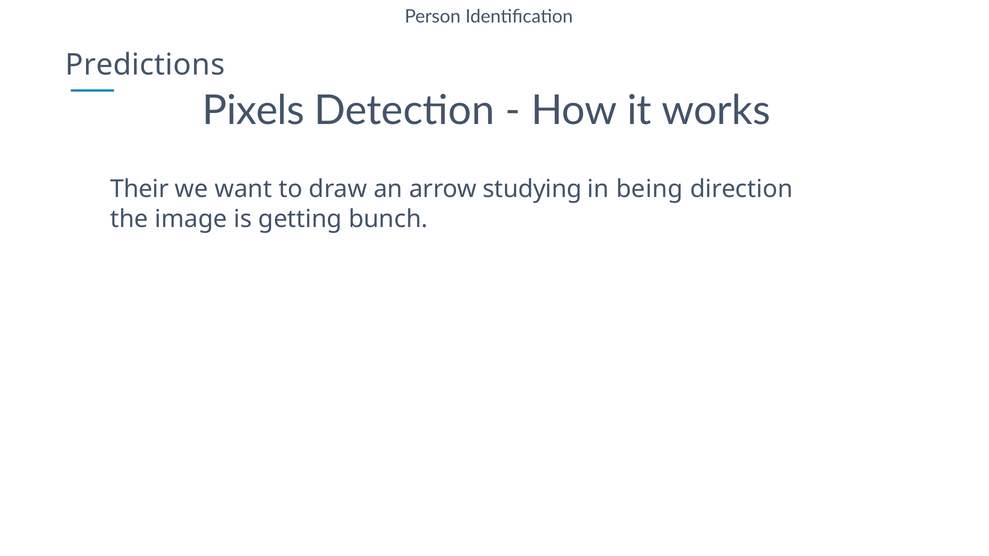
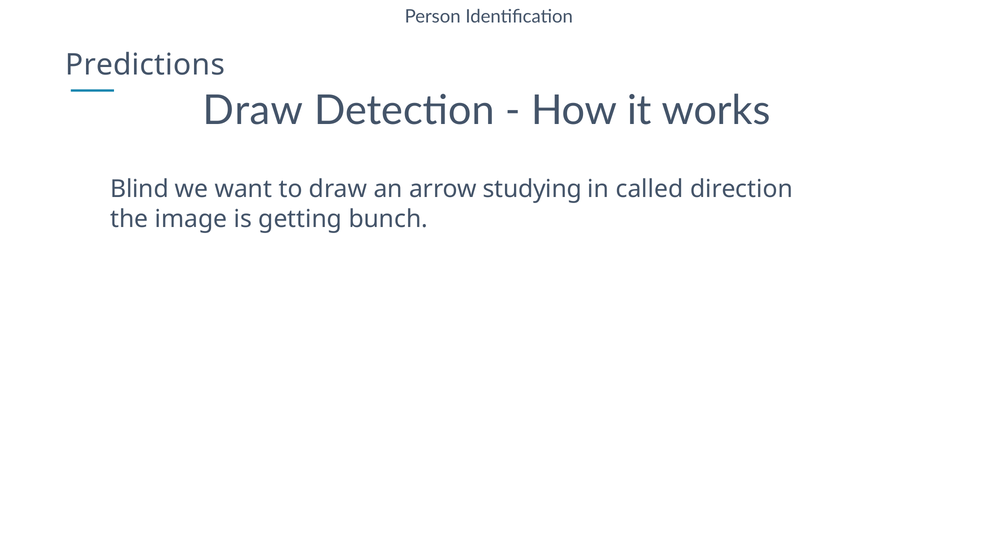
Pixels: Pixels -> Draw (253, 111)
Their: Their -> Blind (139, 189)
being: being -> called (650, 189)
